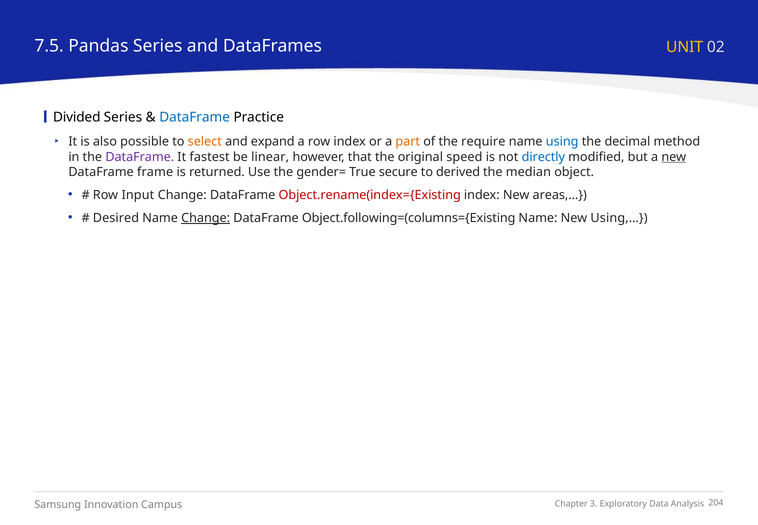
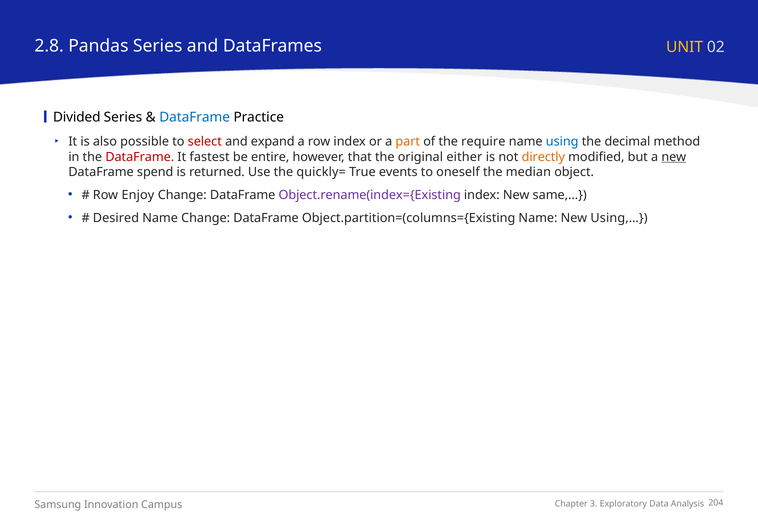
7.5: 7.5 -> 2.8 (49, 46)
select colour: orange -> red (205, 142)
DataFrame colour: purple -> red (140, 157)
linear: linear -> entire (270, 157)
speed: speed -> either (464, 157)
directly colour: blue -> orange (543, 157)
frame: frame -> spend (155, 172)
gender=: gender= -> quickly= (321, 172)
secure: secure -> events (398, 172)
derived: derived -> oneself (458, 172)
Input: Input -> Enjoy (138, 195)
Object.rename(index={Existing colour: red -> purple (370, 195)
areas,…: areas,… -> same,… (560, 195)
Change underline: present -> none (206, 218)
Object.following=(columns={Existing: Object.following=(columns={Existing -> Object.partition=(columns={Existing (409, 218)
